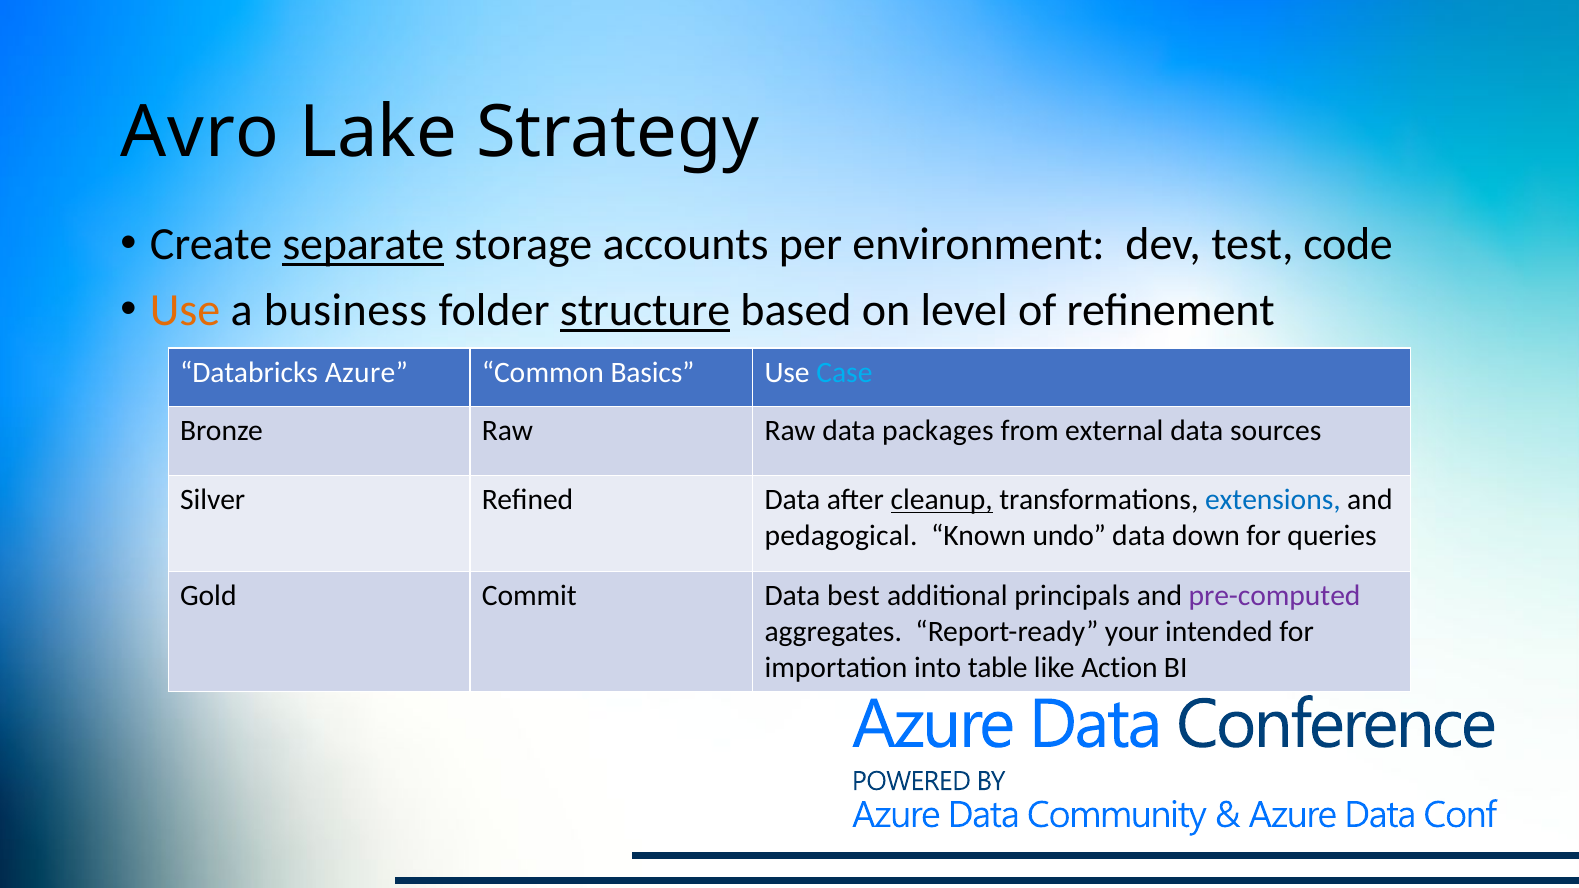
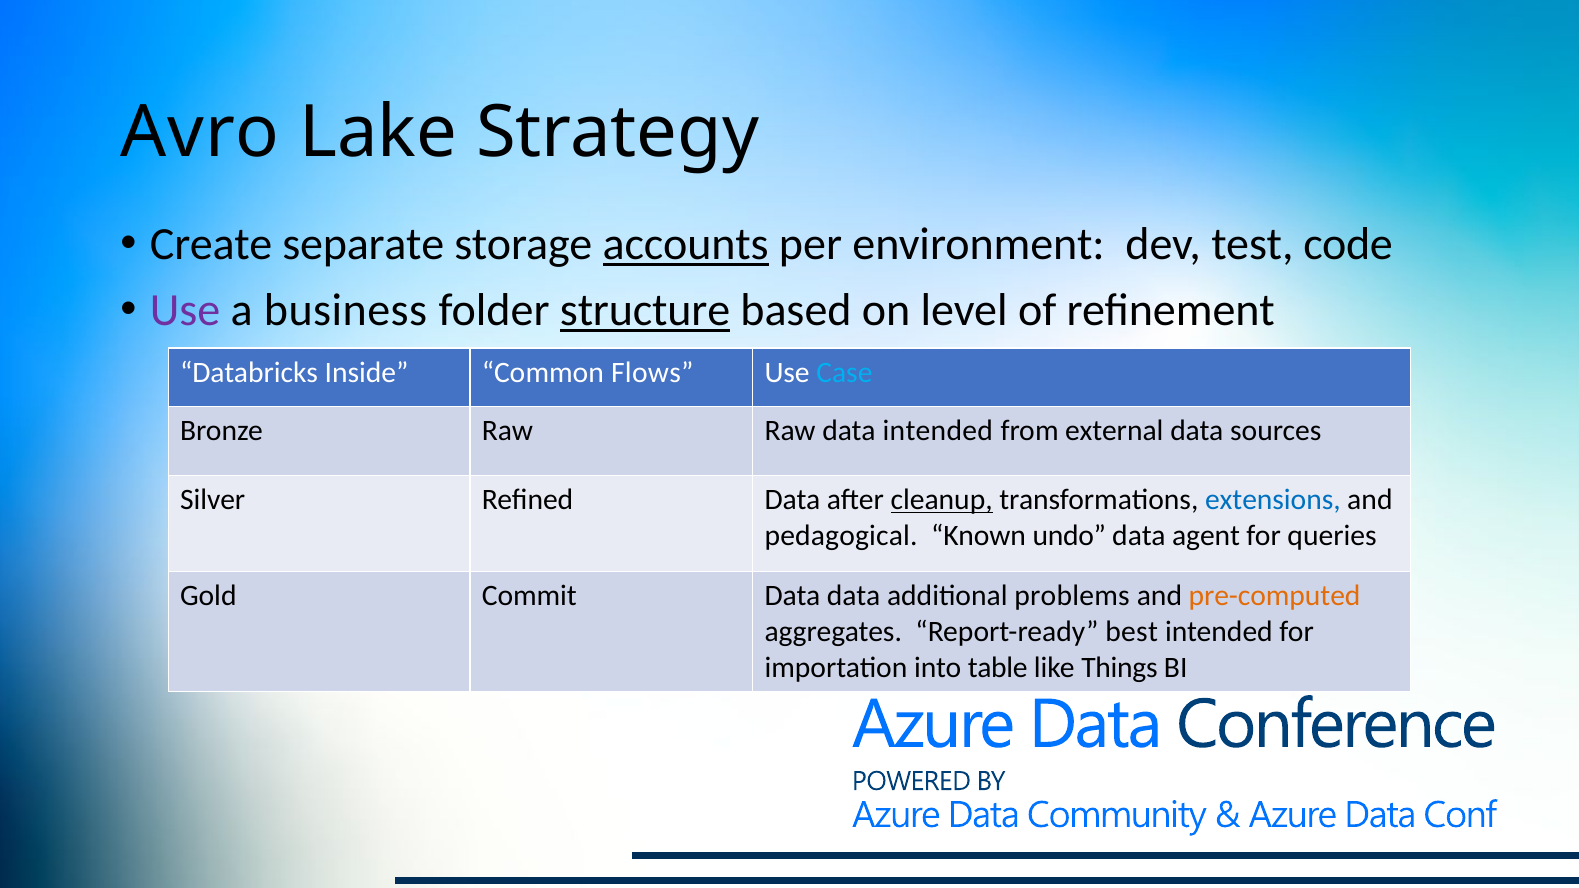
separate underline: present -> none (363, 244)
accounts underline: none -> present (686, 244)
Use colour: orange -> purple (185, 311)
Azure: Azure -> Inside (367, 372)
Basics: Basics -> Flows (652, 372)
data packages: packages -> intended (938, 431)
down: down -> agent (1206, 536)
Data best: best -> data (854, 596)
principals: principals -> problems (1072, 596)
pre-computed colour: purple -> orange (1275, 596)
your: your -> best (1132, 632)
Action: Action -> Things (1119, 668)
